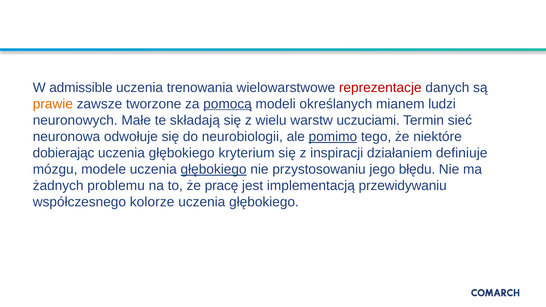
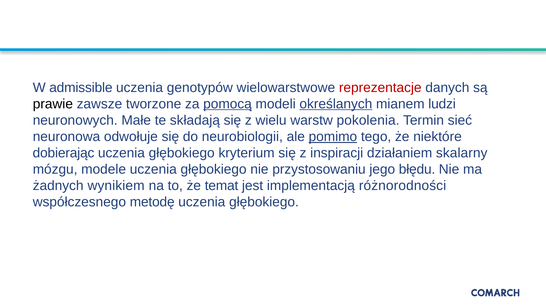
trenowania: trenowania -> genotypów (200, 88)
prawie colour: orange -> black (53, 104)
określanych underline: none -> present (336, 104)
uczuciami: uczuciami -> pokolenia (368, 120)
definiuje: definiuje -> skalarny (462, 153)
głębokiego underline: present -> none (214, 169)
problemu: problemu -> wynikiem (116, 186)
pracę: pracę -> temat (222, 186)
przewidywaniu: przewidywaniu -> różnorodności (403, 186)
kolorze: kolorze -> metodę (152, 202)
